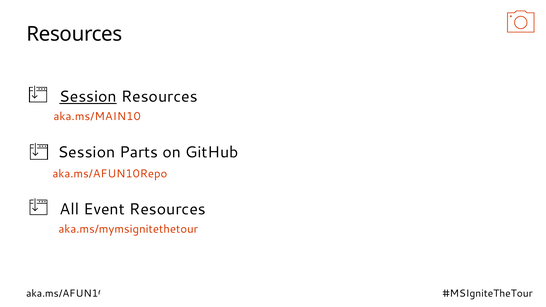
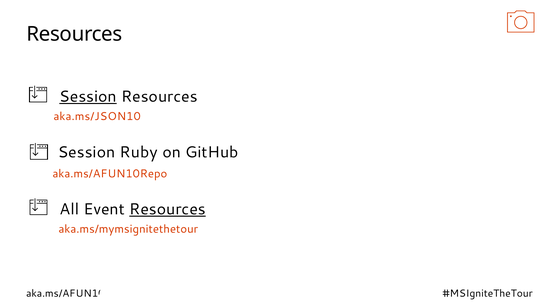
aka.ms/MAIN10: aka.ms/MAIN10 -> aka.ms/JSON10 (97, 116)
Parts: Parts -> Ruby (139, 152)
Resources underline: none -> present (167, 209)
